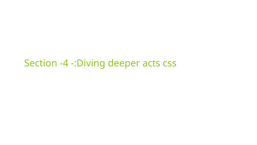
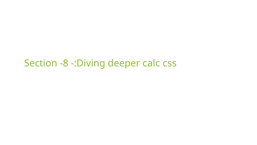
-4: -4 -> -8 (64, 63)
acts: acts -> calc (151, 63)
